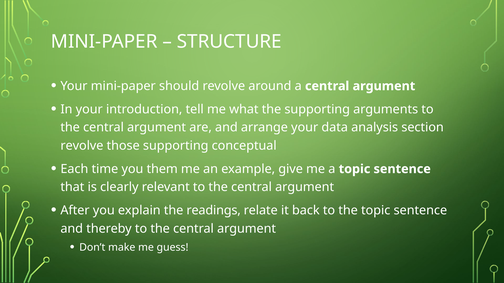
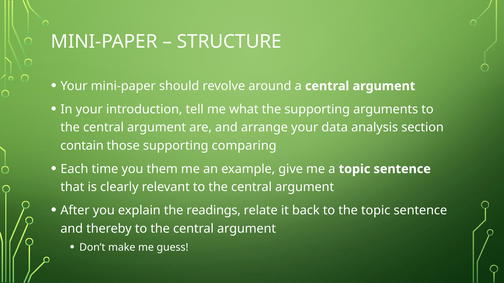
revolve: revolve -> contain (82, 146)
conceptual: conceptual -> comparing (244, 146)
